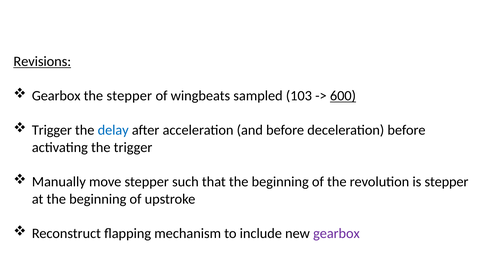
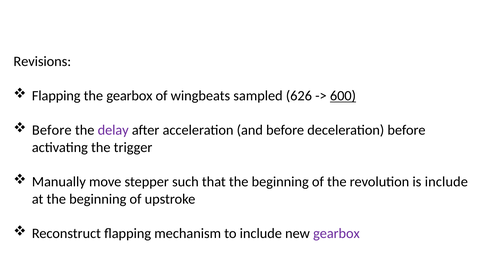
Revisions underline: present -> none (42, 62)
Gearbox: Gearbox -> Flapping (56, 96)
the stepper: stepper -> gearbox (129, 96)
103: 103 -> 626 (299, 96)
Trigger: Trigger -> Before (52, 130)
delay colour: blue -> purple (113, 130)
is stepper: stepper -> include (446, 182)
